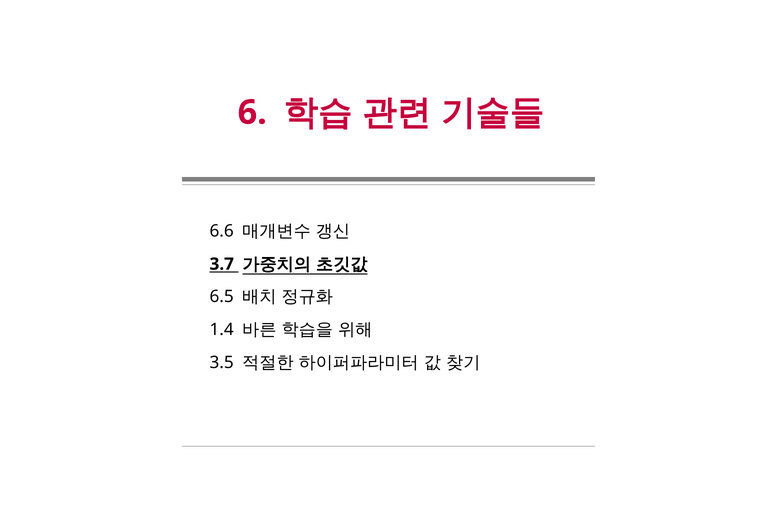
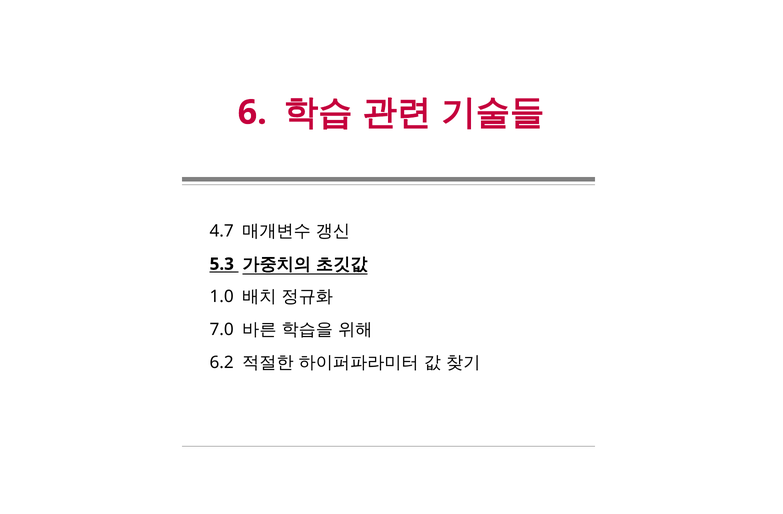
6.6: 6.6 -> 4.7 (222, 231)
3.7: 3.7 -> 5.3 (222, 264)
6.5: 6.5 -> 1.0 (222, 297)
1.4: 1.4 -> 7.0 (222, 330)
3.5: 3.5 -> 6.2 (222, 363)
